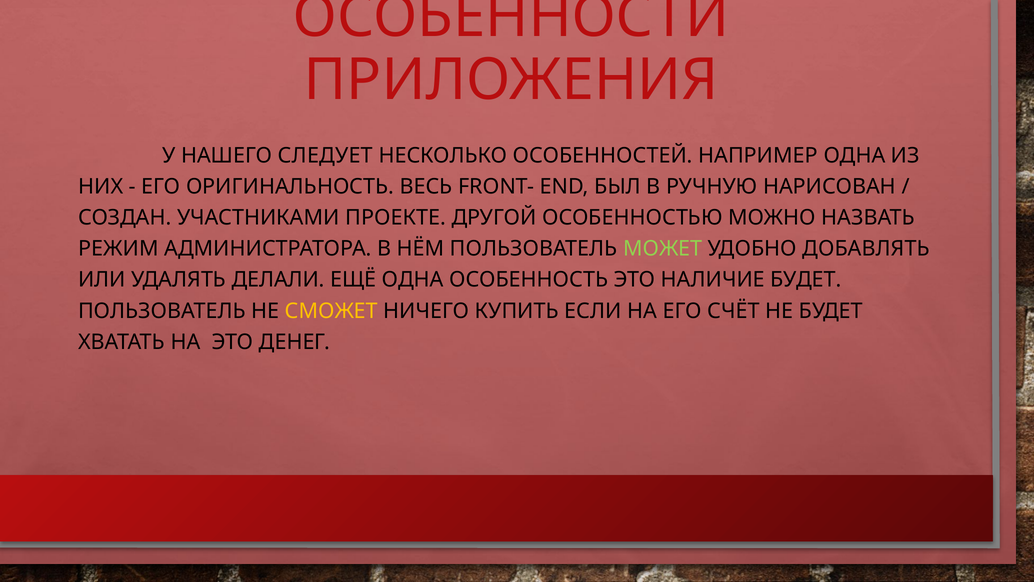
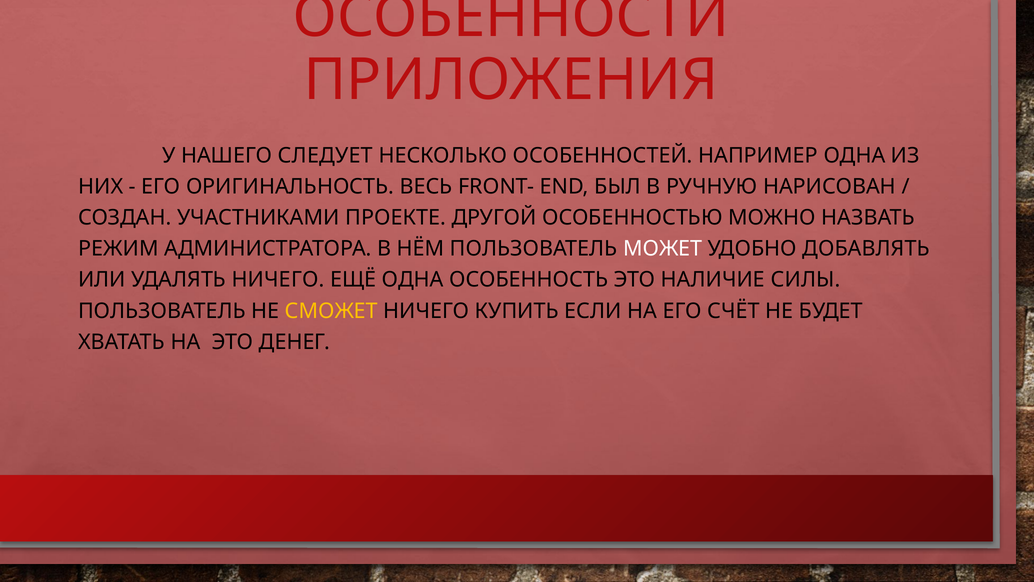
МОЖЕТ colour: light green -> white (663, 249)
УДАЛЯТЬ ДЕЛАЛИ: ДЕЛАЛИ -> НИЧЕГО (278, 280)
НАЛИЧИЕ БУДЕТ: БУДЕТ -> СИЛЫ (806, 280)
